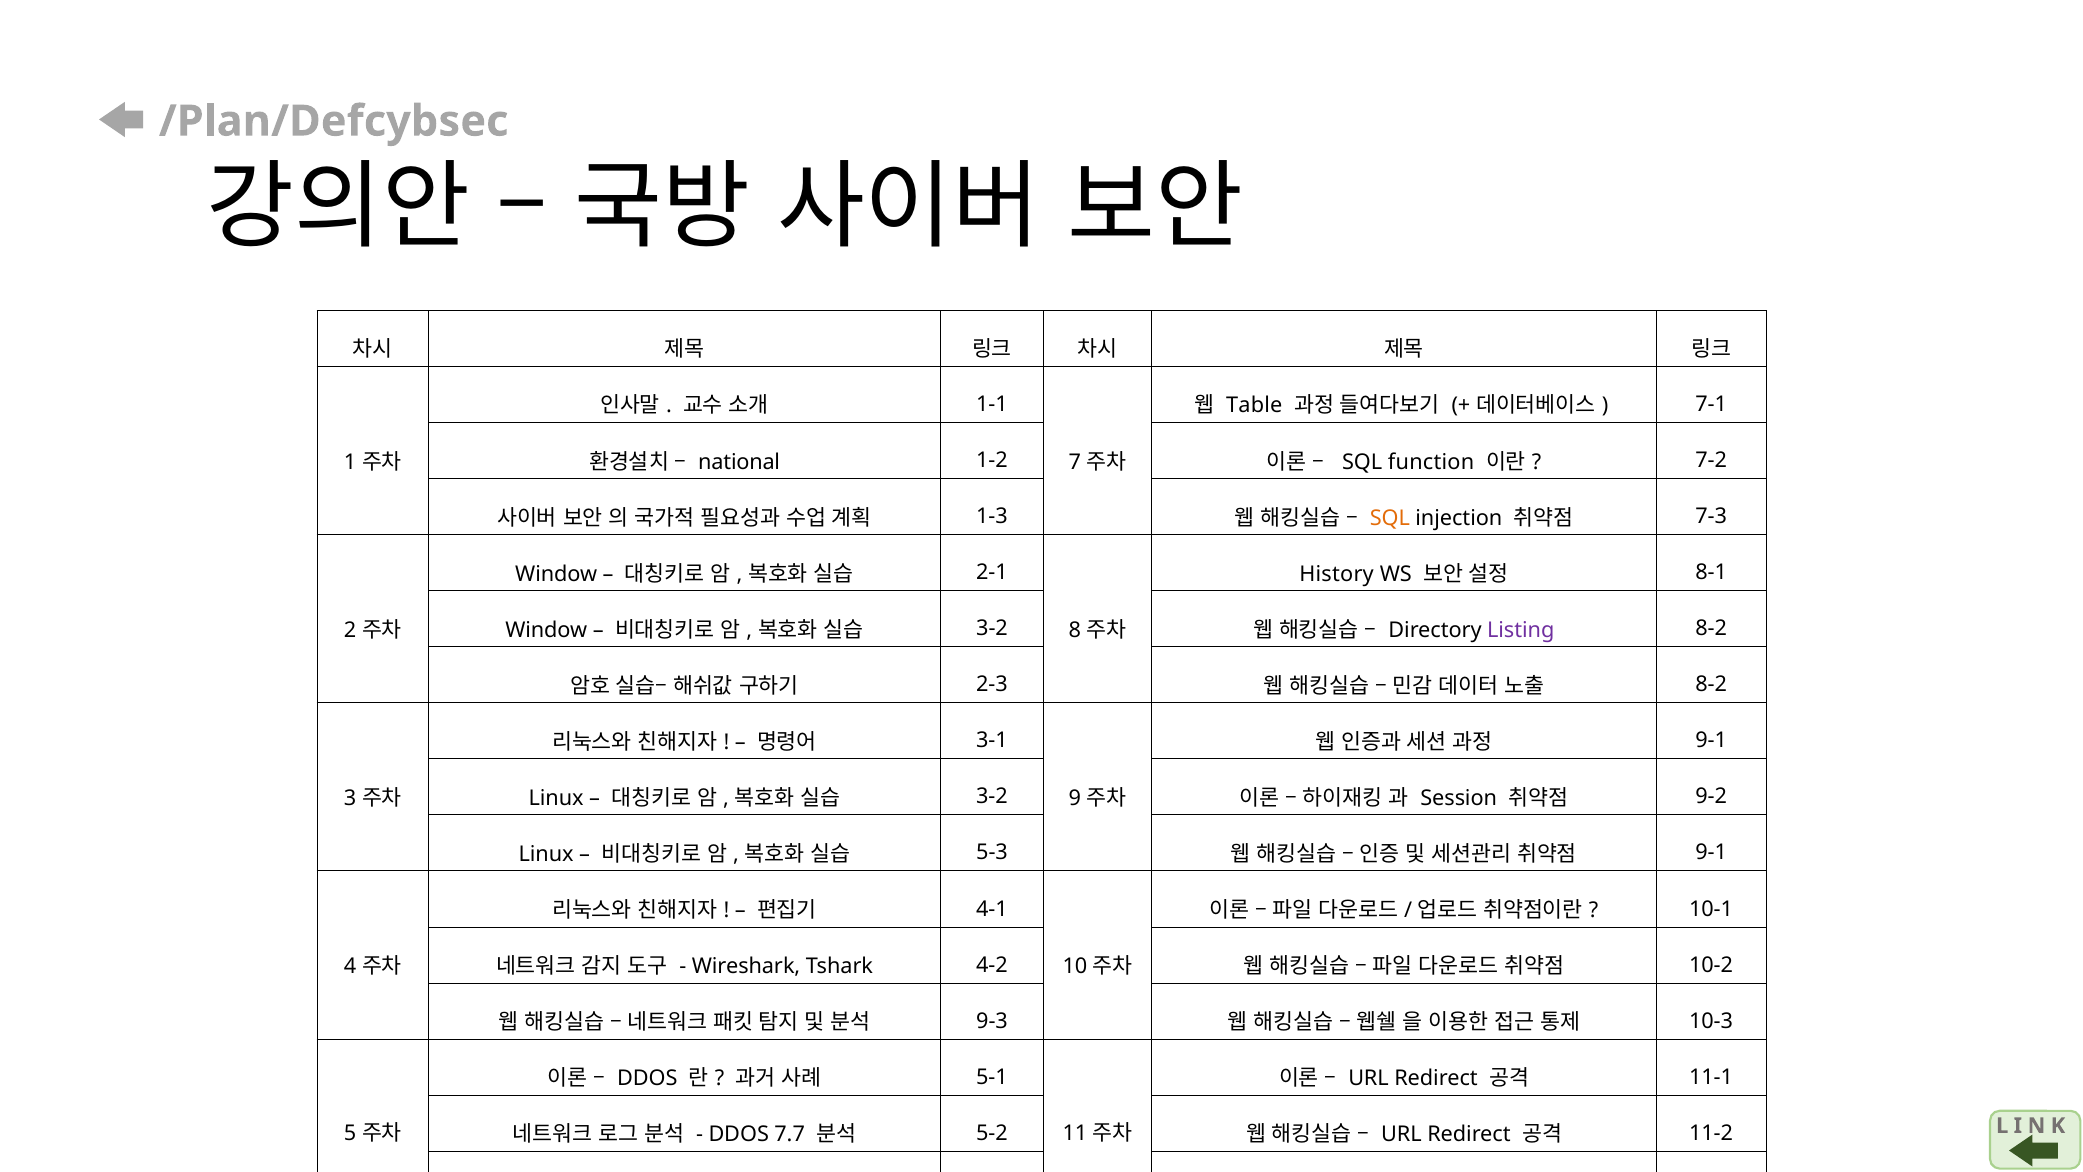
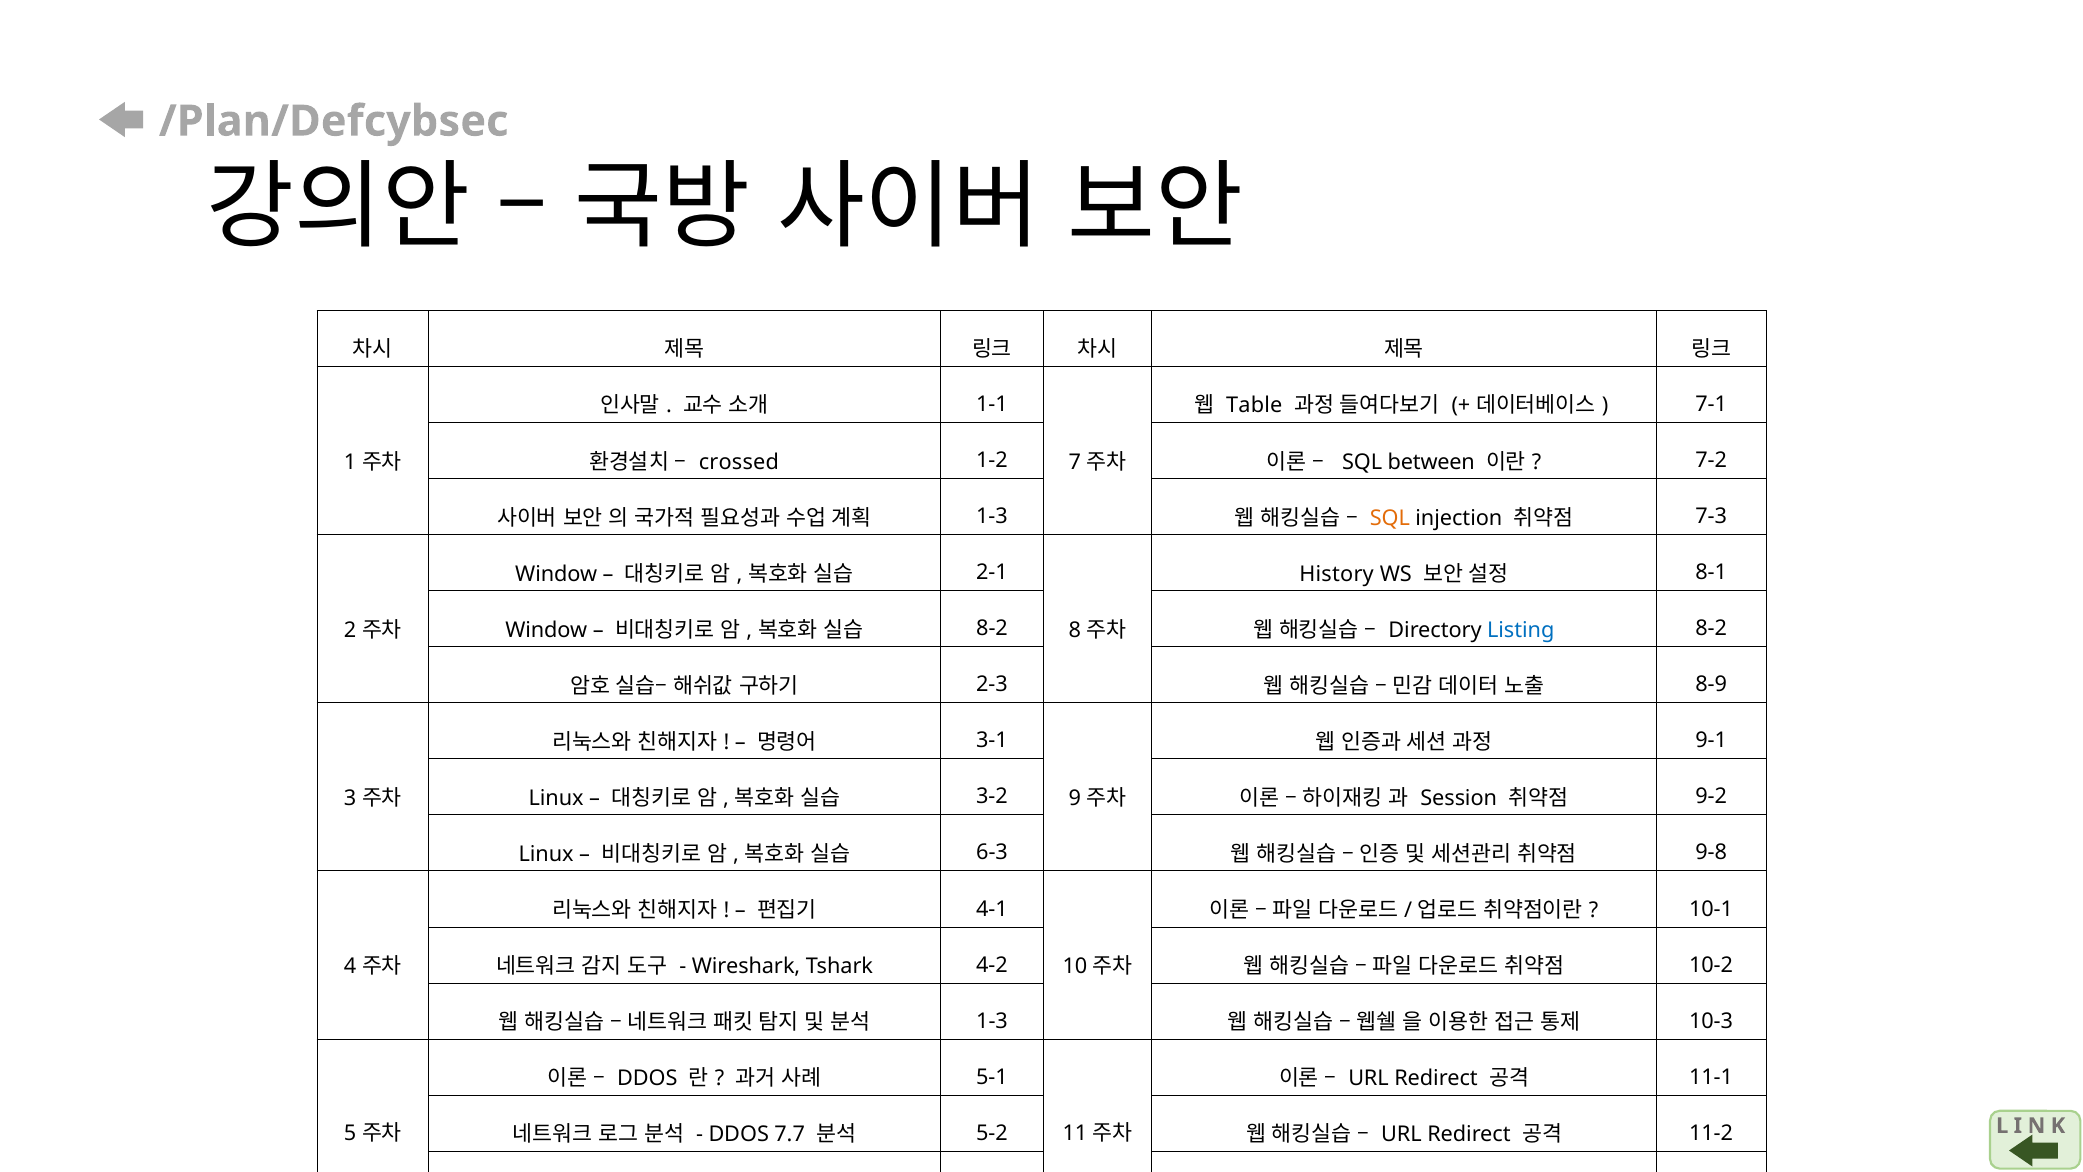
national: national -> crossed (739, 462)
function: function -> between (1431, 462)
3-2: 3-2 -> 8-2 (992, 628)
Listing colour: purple -> blue (1521, 630)
8-2: 8-2 -> 8-9 (1711, 684)
5-3: 5-3 -> 6-3 (992, 853)
9-1: 9-1 -> 9-8 (1711, 853)
9-3: 9-3 -> 1-3 (992, 1021)
